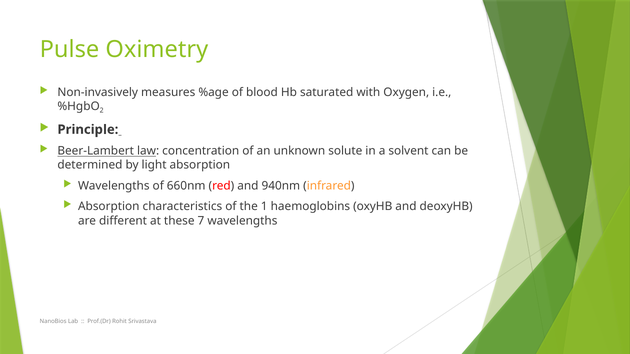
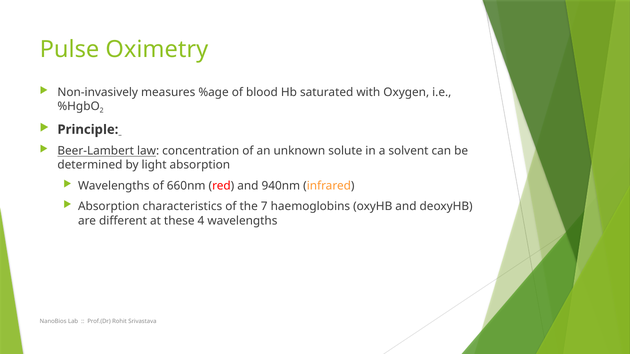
1: 1 -> 7 (264, 207)
7: 7 -> 4 (201, 221)
